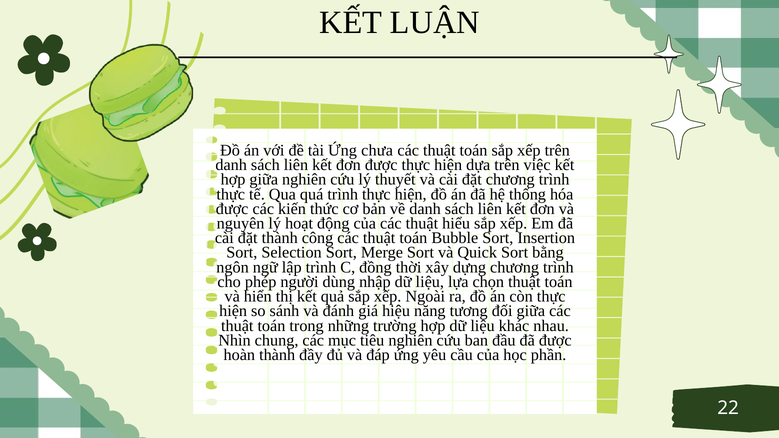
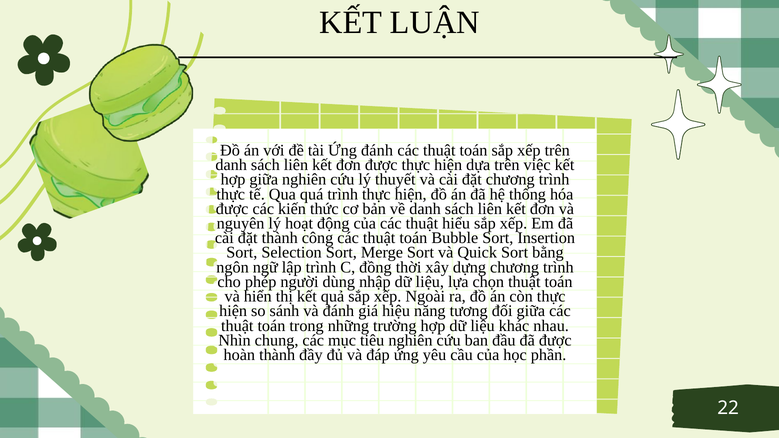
Ứng chưa: chưa -> đánh (377, 150)
